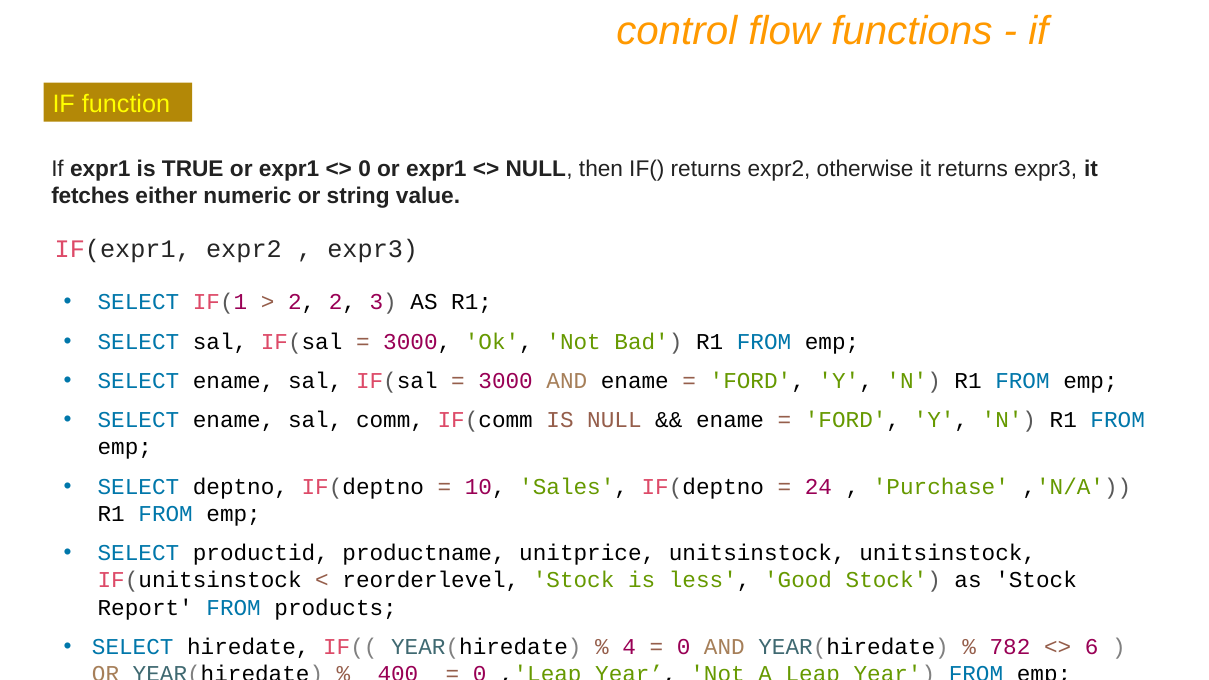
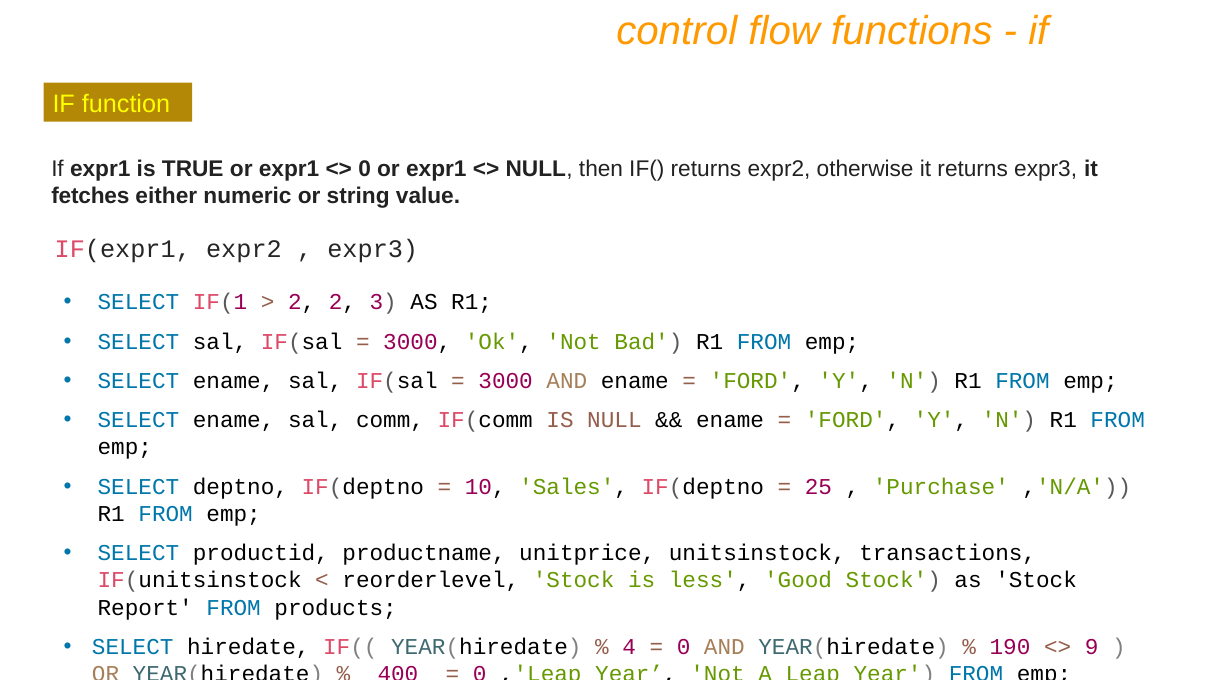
24: 24 -> 25 (818, 487)
unitsinstock unitsinstock: unitsinstock -> transactions (948, 553)
782: 782 -> 190 (1010, 647)
6: 6 -> 9 (1092, 647)
